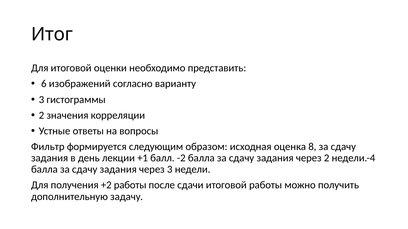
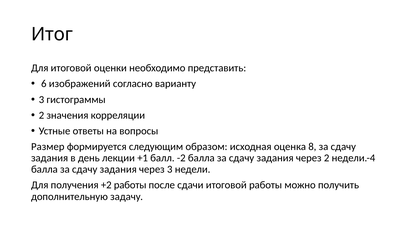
Фильтр: Фильтр -> Размер (48, 147)
